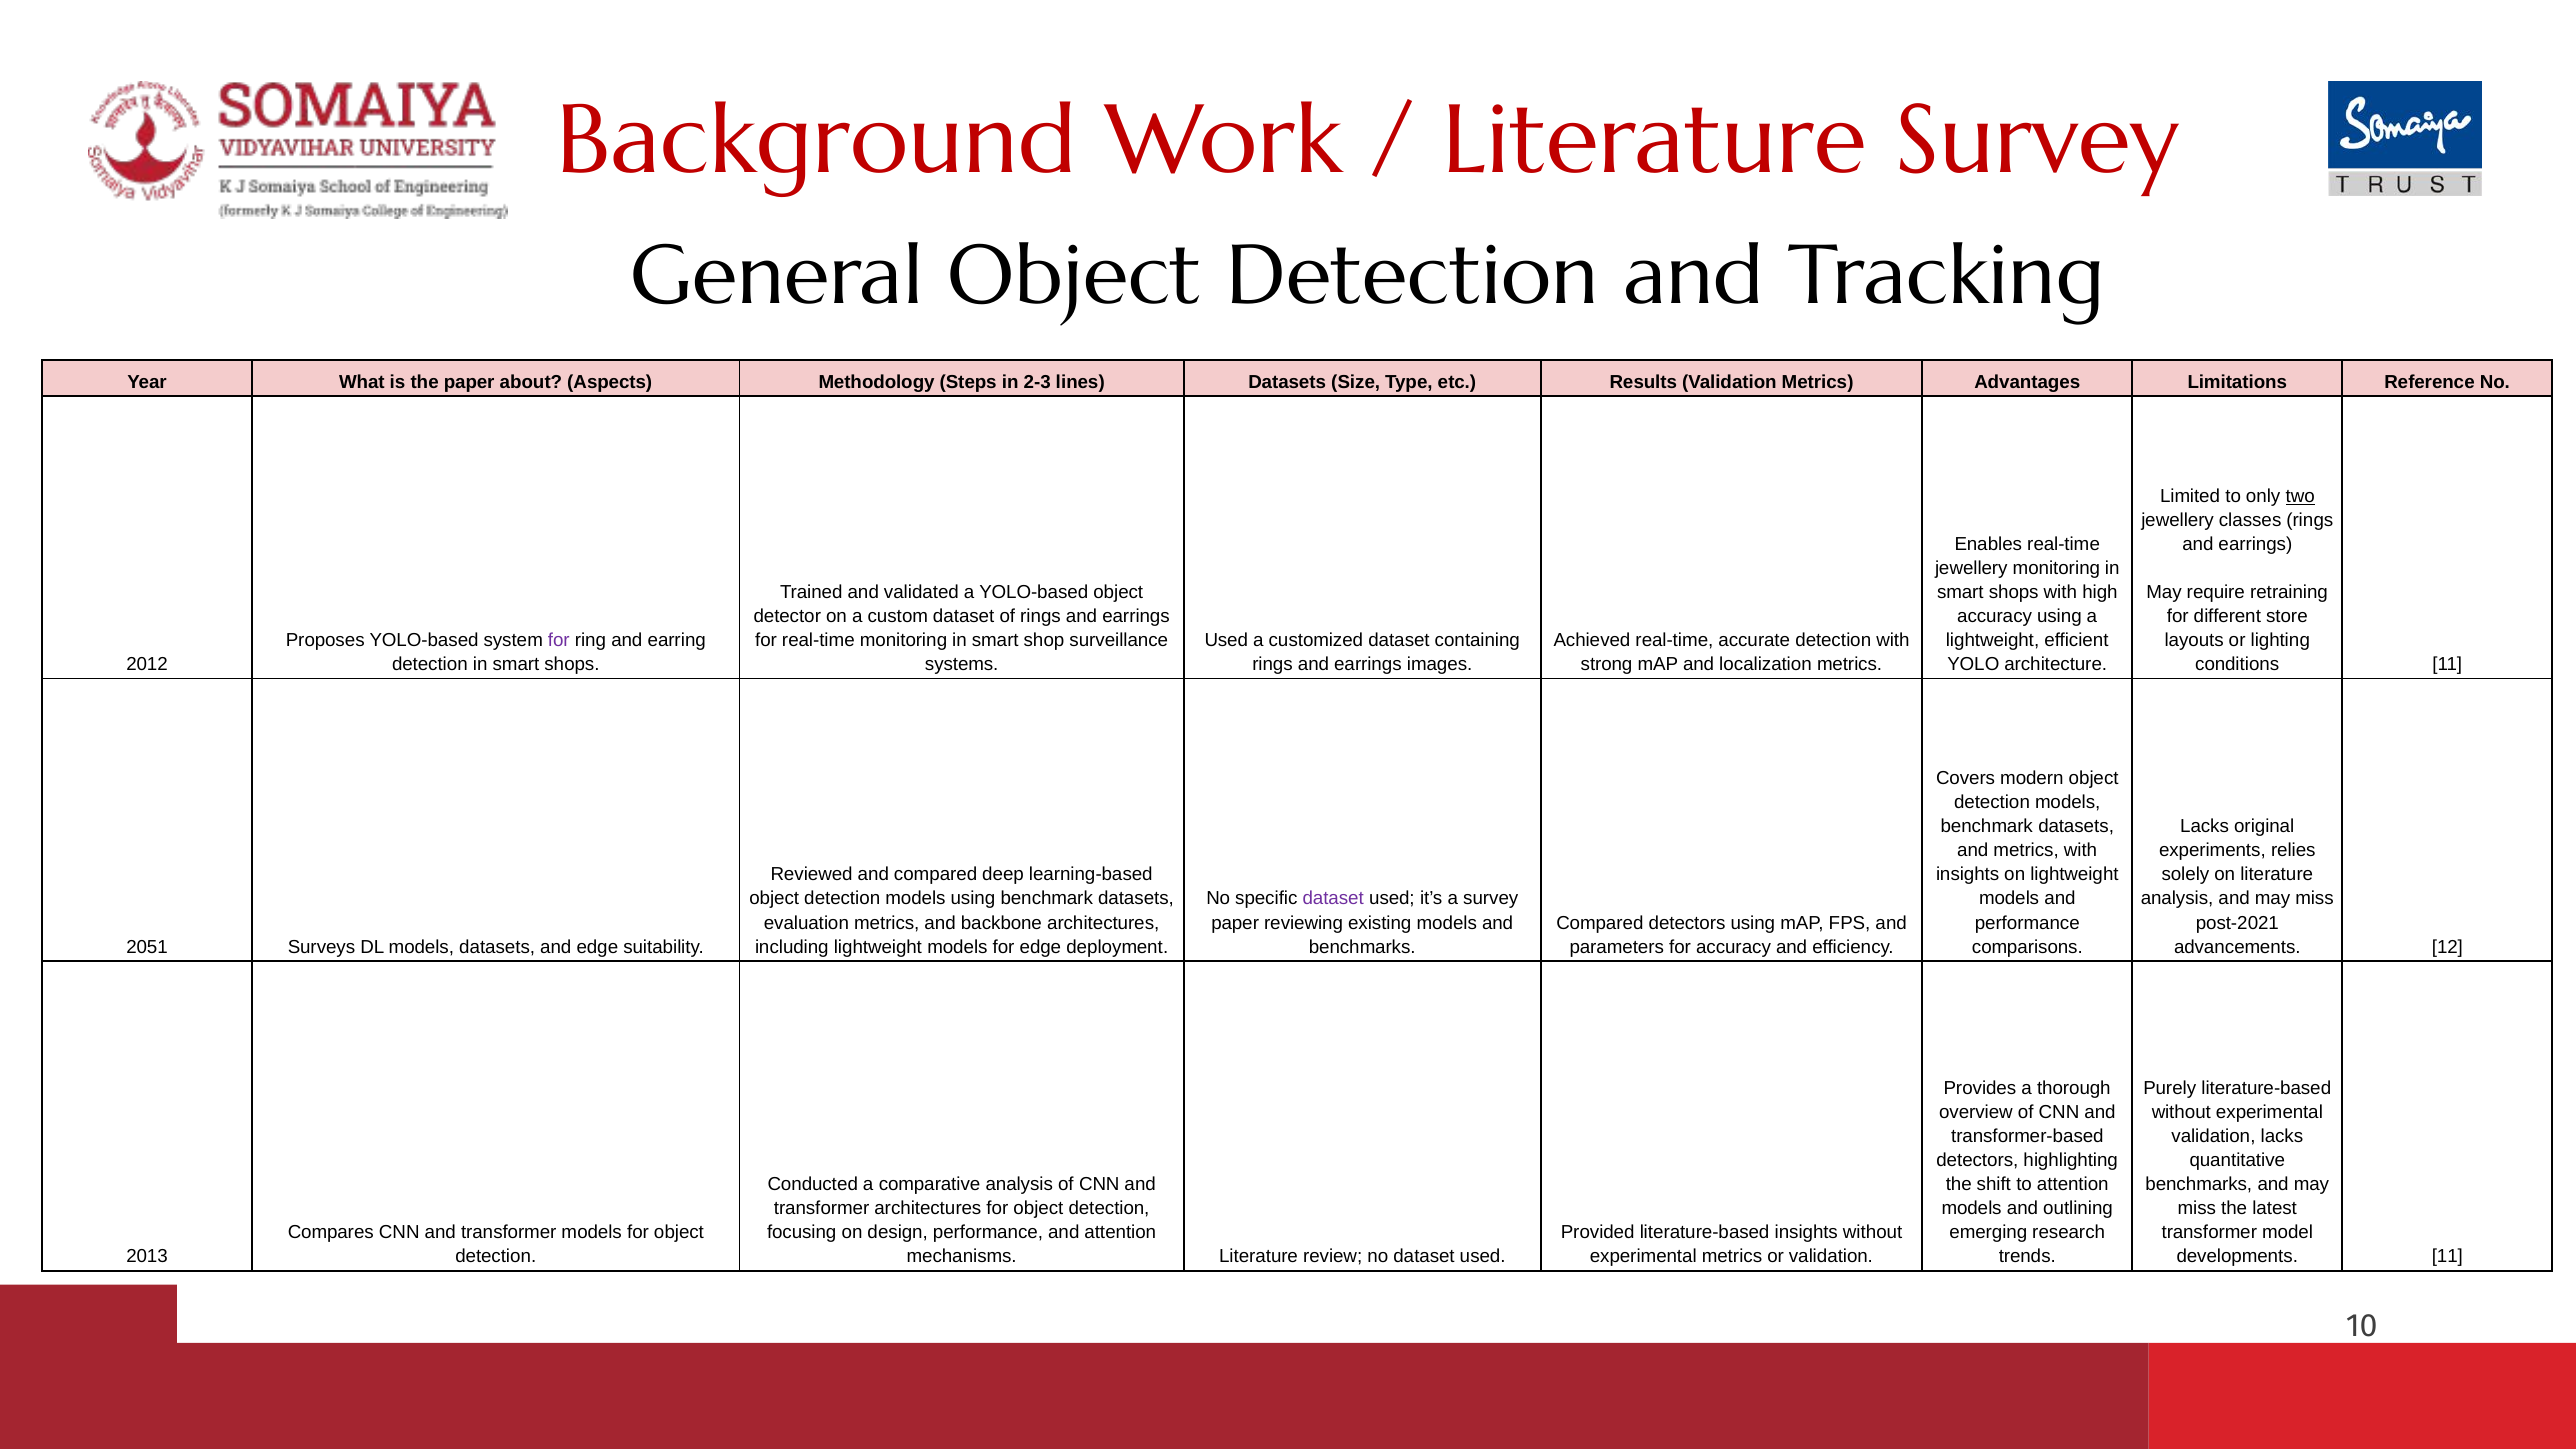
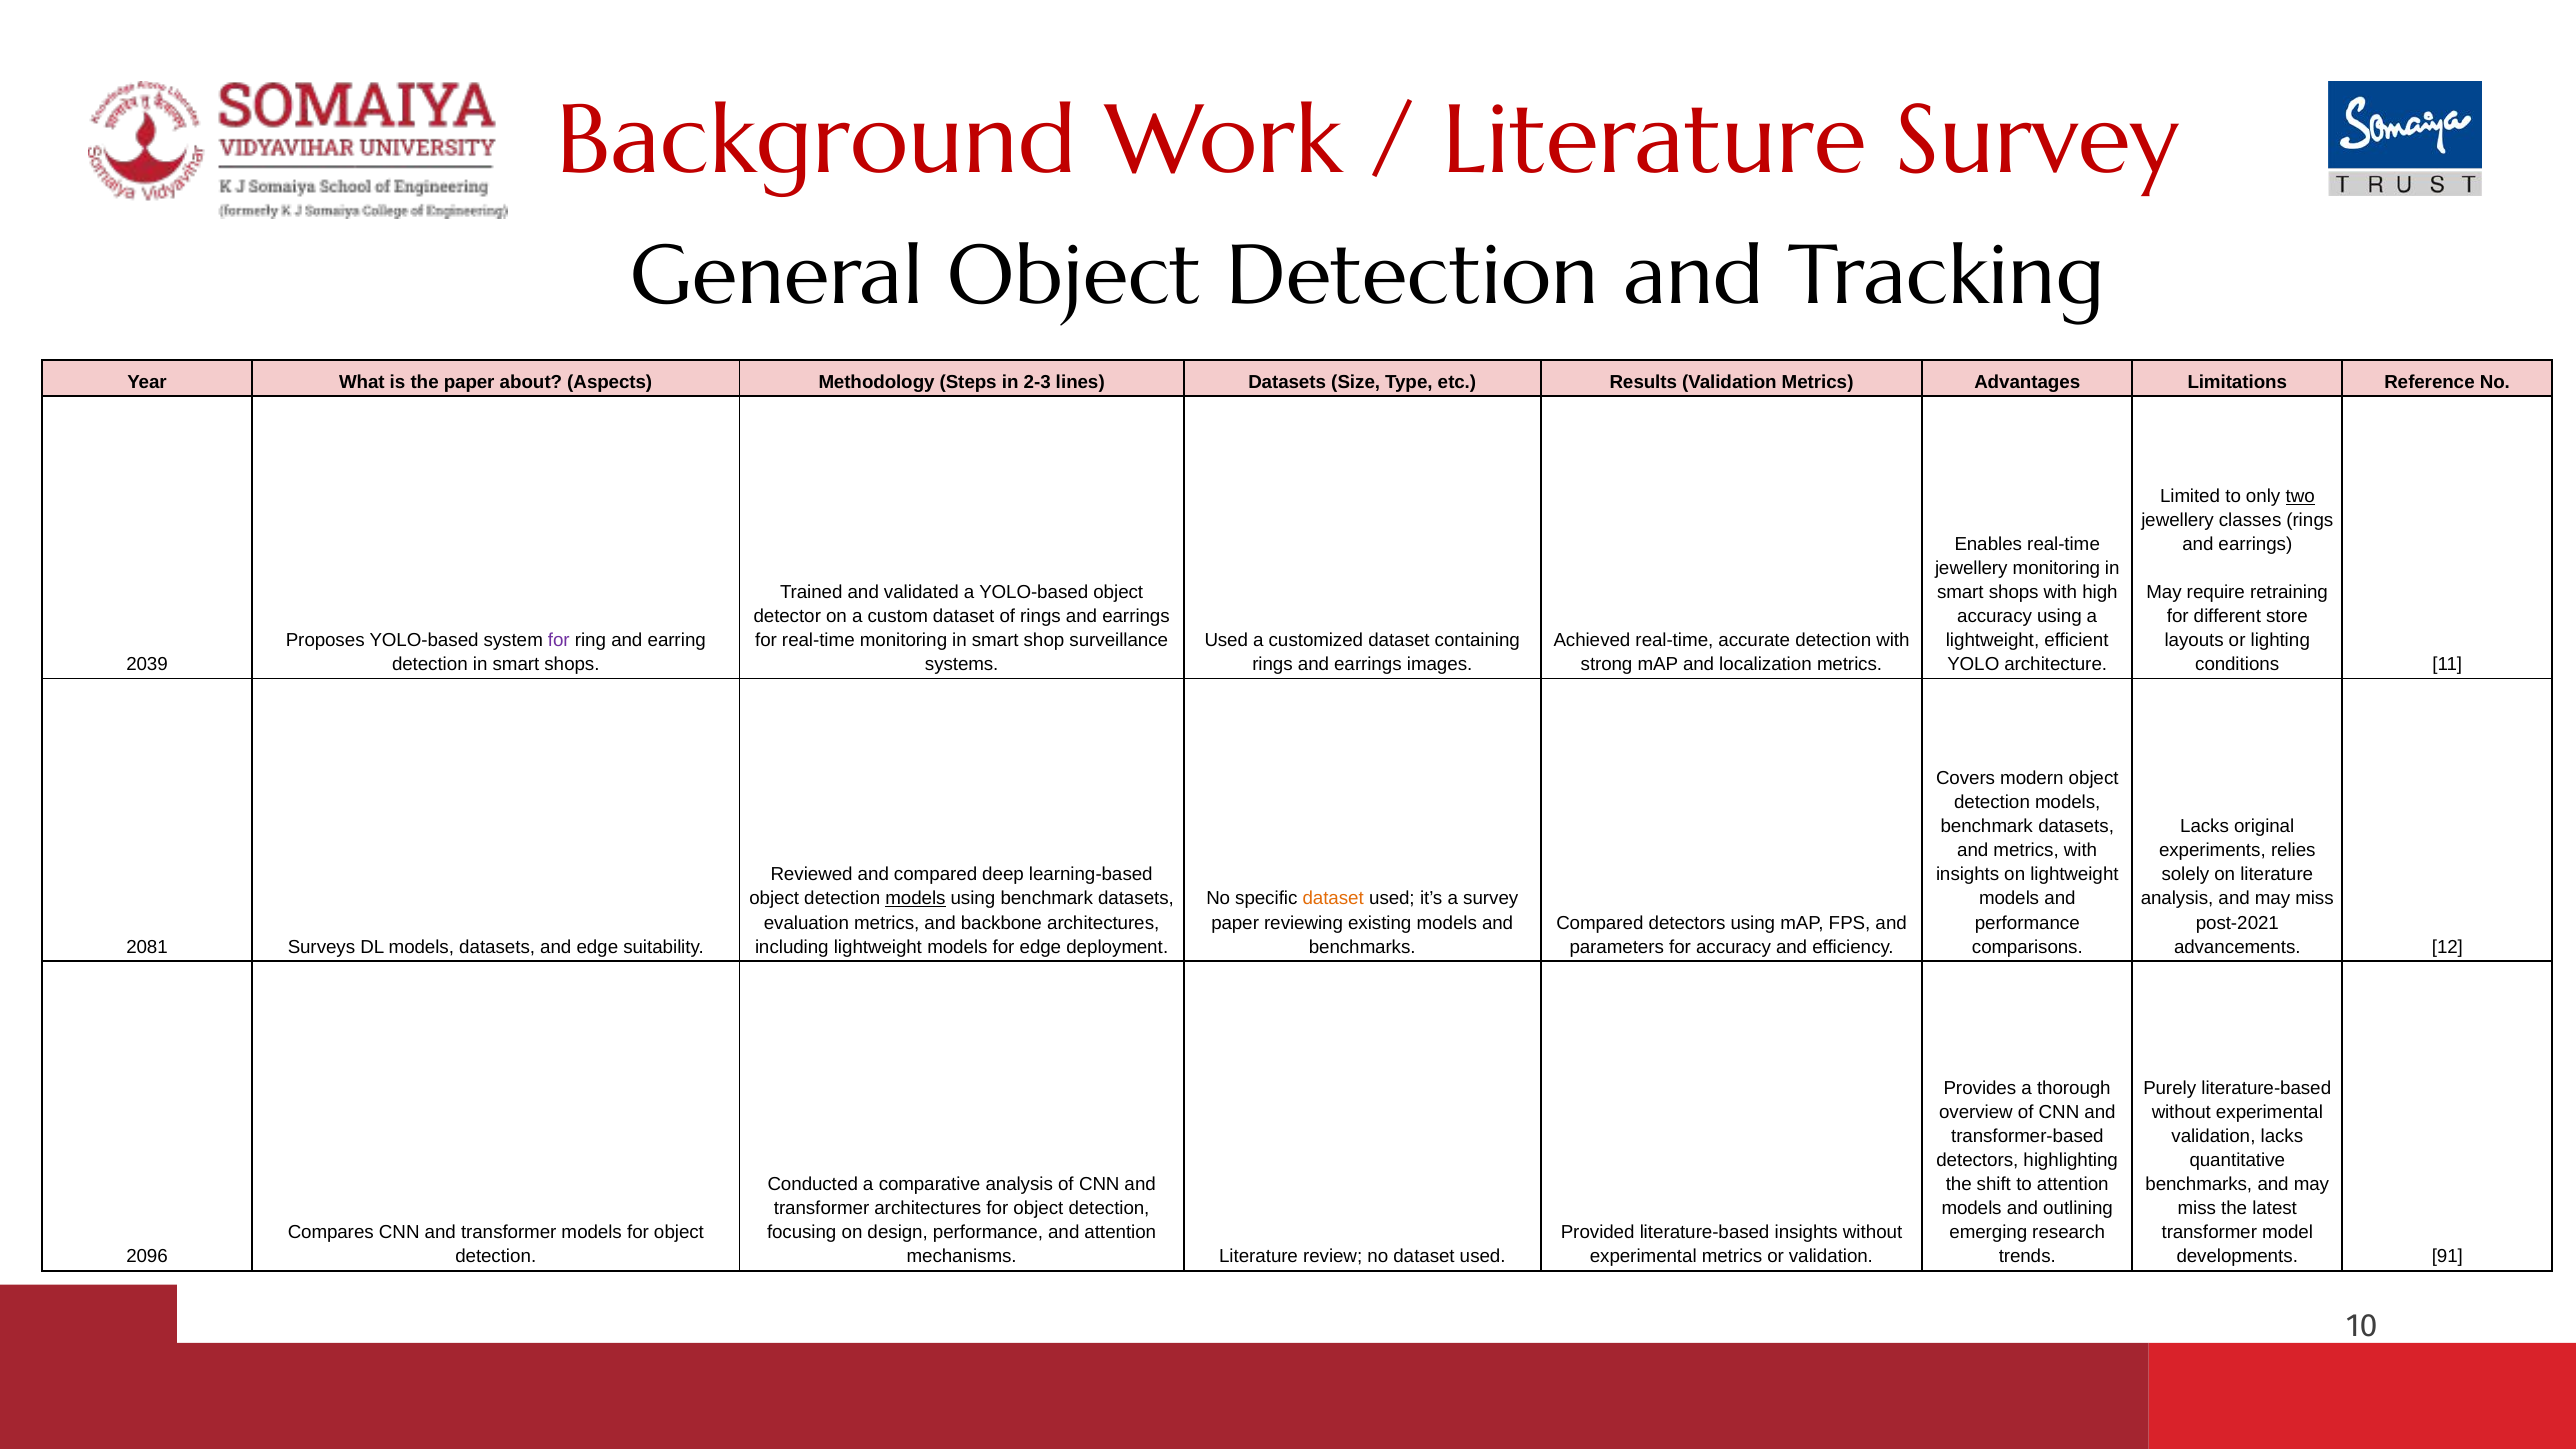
2012: 2012 -> 2039 (147, 664)
models underline: none -> present (915, 899)
dataset colour: purple -> orange (1333, 899)
2051: 2051 -> 2081 (147, 947)
2013: 2013 -> 2096 (147, 1257)
developments 11: 11 -> 91 (2447, 1257)
